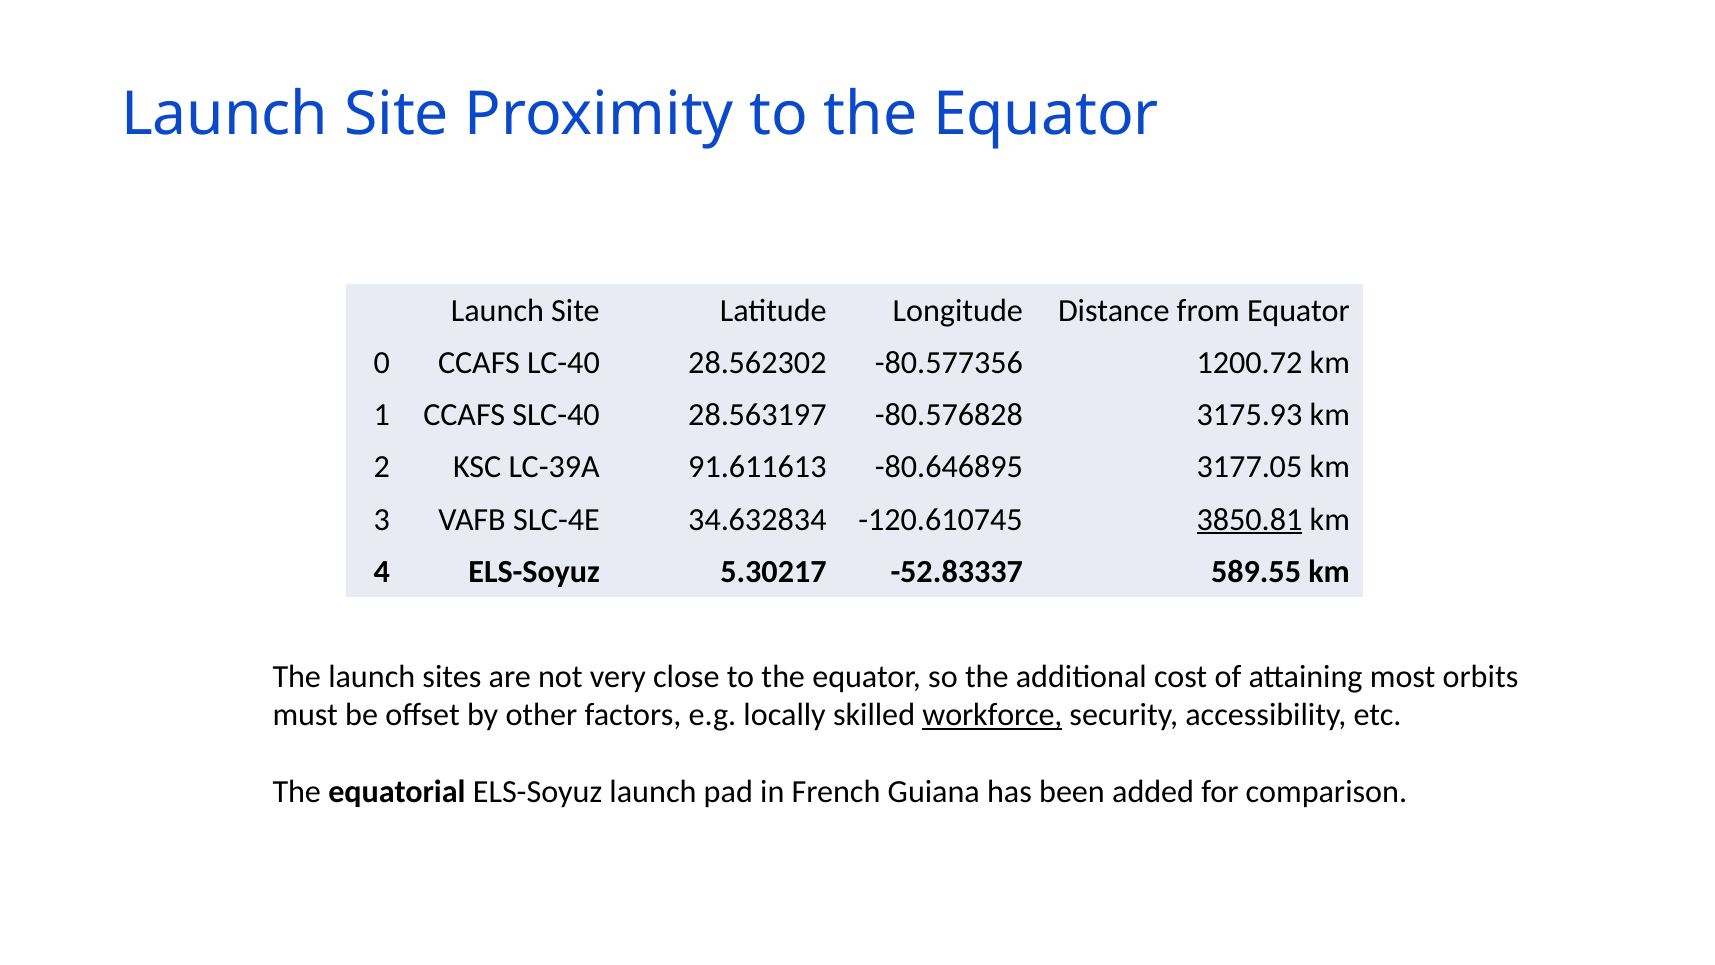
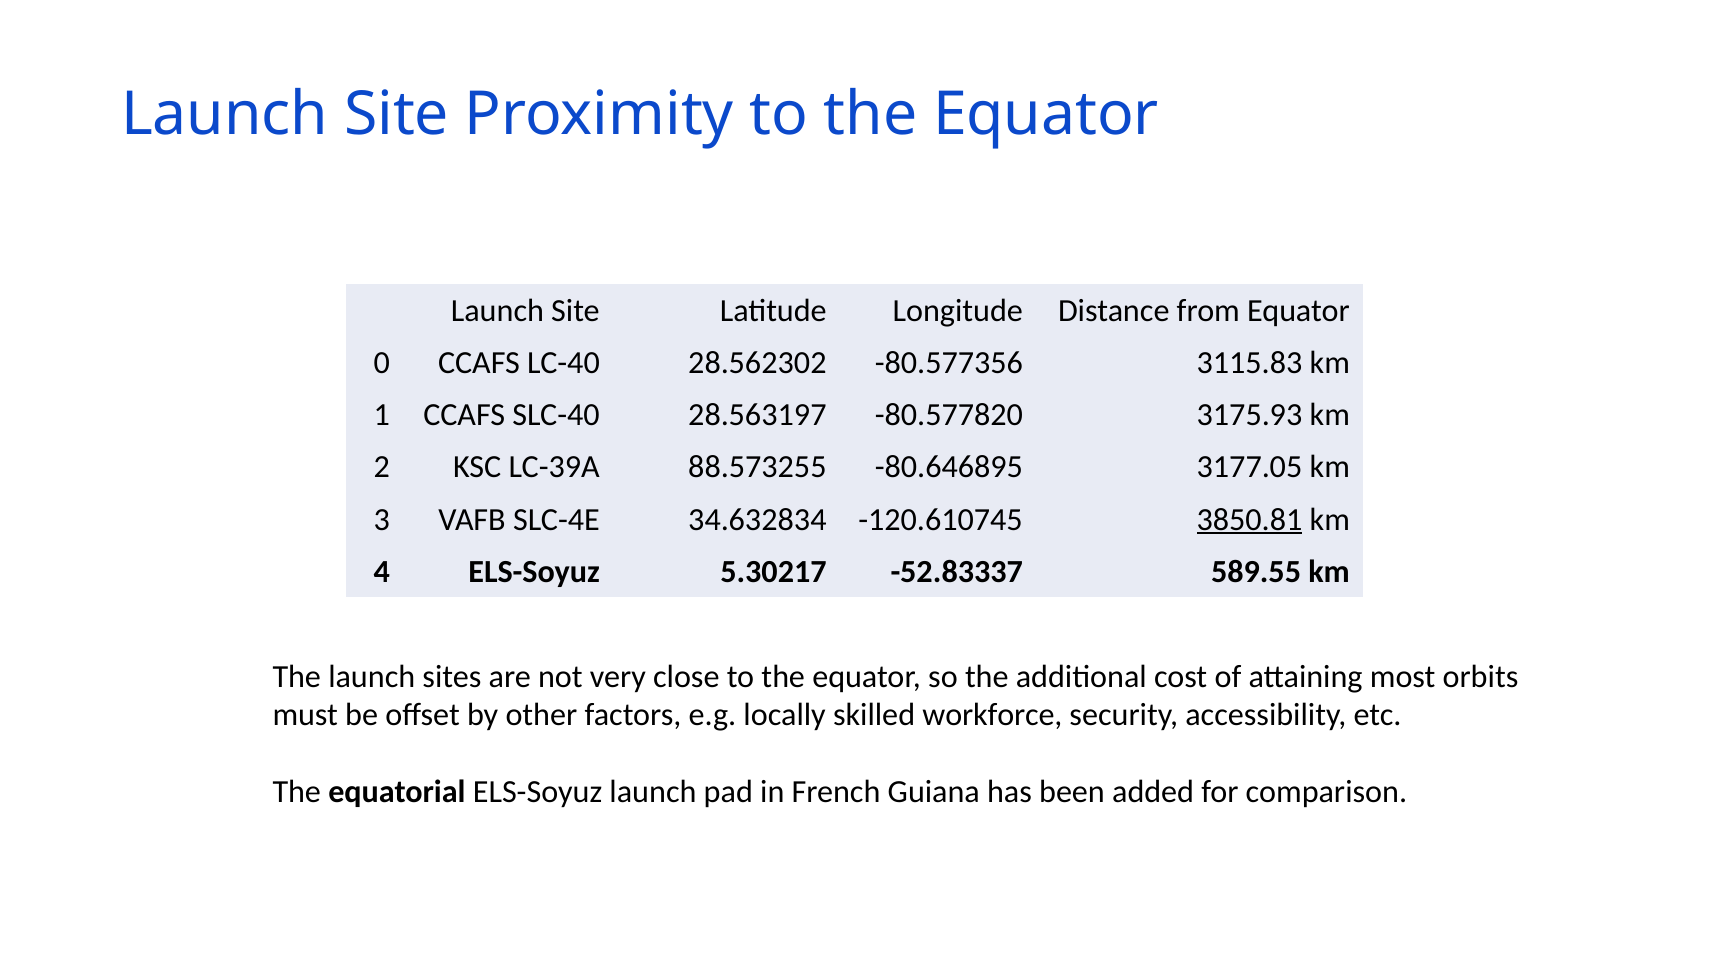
1200.72: 1200.72 -> 3115.83 (1250, 363)
-80.576828: -80.576828 -> -80.577820 (949, 415)
91.611613: 91.611613 -> 88.573255 (757, 467)
workforce underline: present -> none (992, 715)
